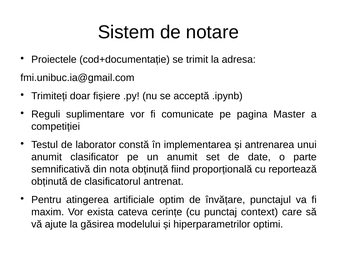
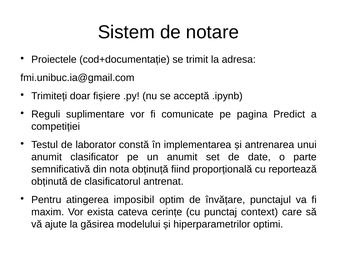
Master: Master -> Predict (289, 114)
artificiale: artificiale -> imposibil (134, 200)
